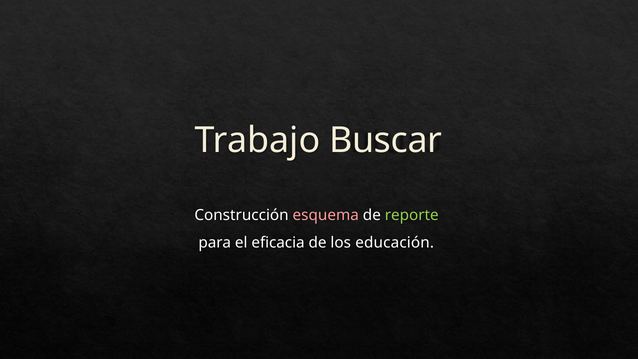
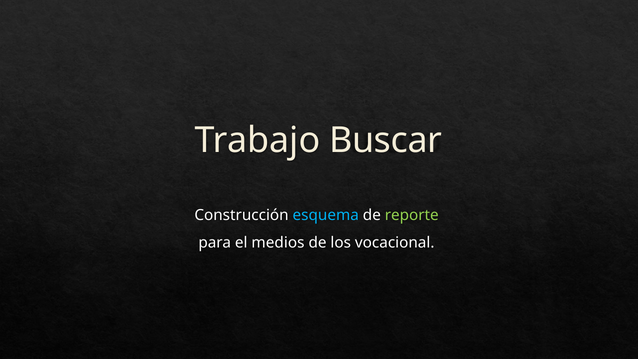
esquema colour: pink -> light blue (326, 215)
eficacia: eficacia -> medios (278, 242)
educación: educación -> vocacional (395, 242)
